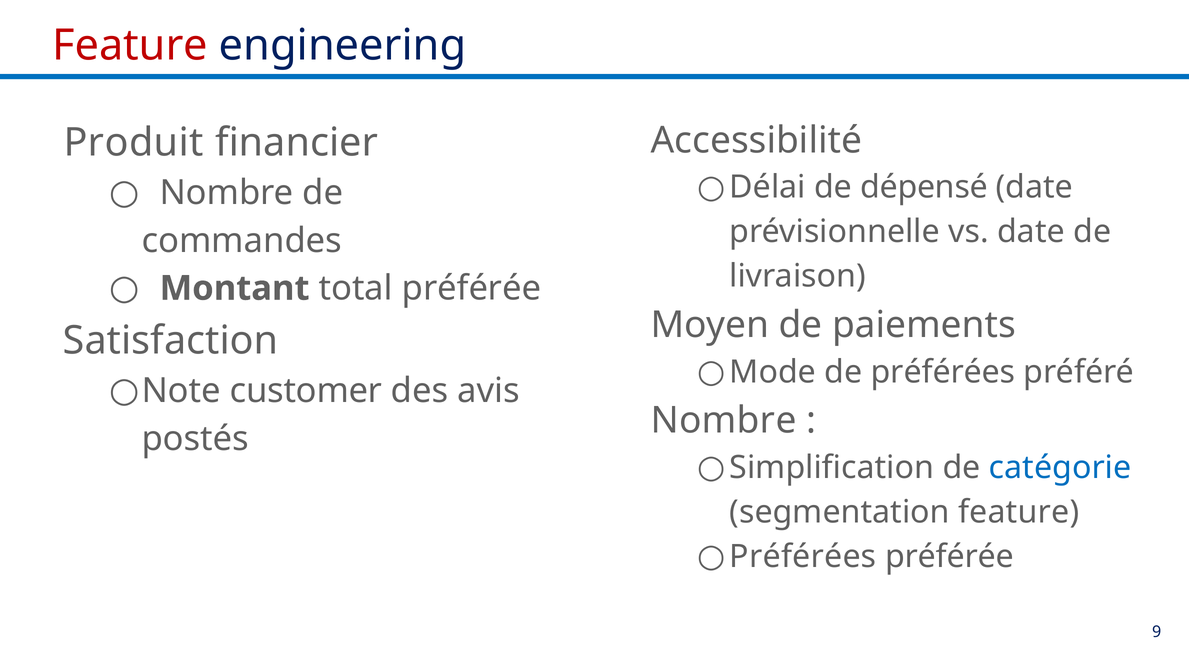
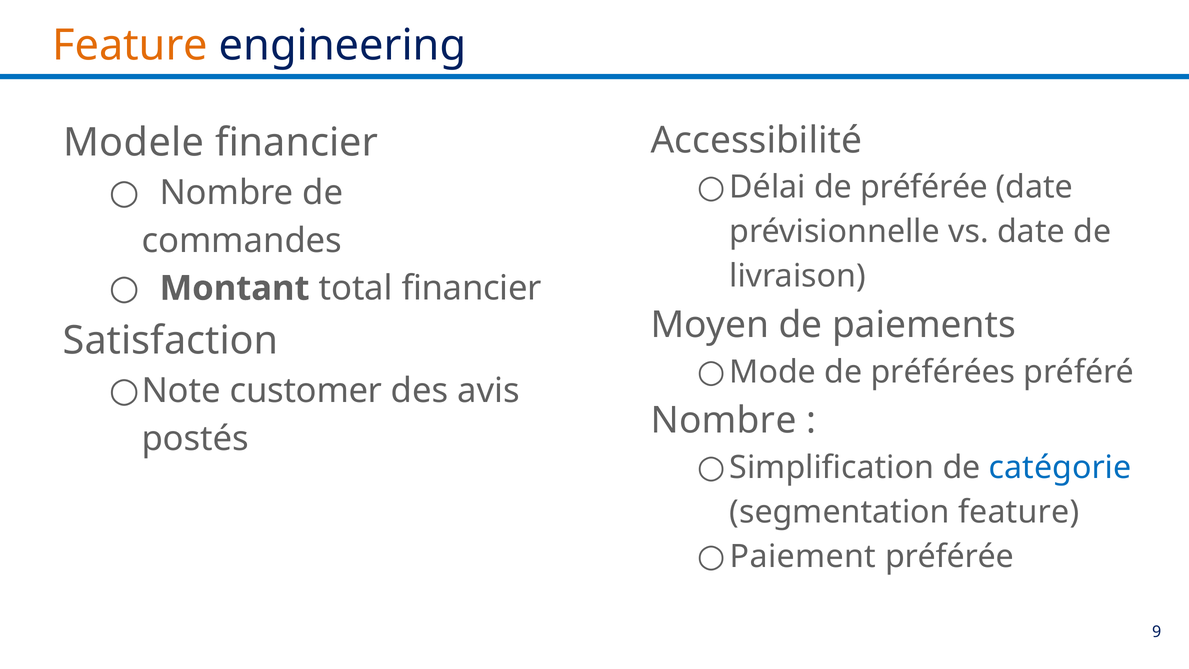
Feature colour: red -> orange (130, 46)
Produit: Produit -> Modele (134, 142)
de dépensé: dépensé -> préférée (924, 187)
total préférée: préférée -> financier (472, 288)
Préférées: Préférées -> Paiement (803, 556)
